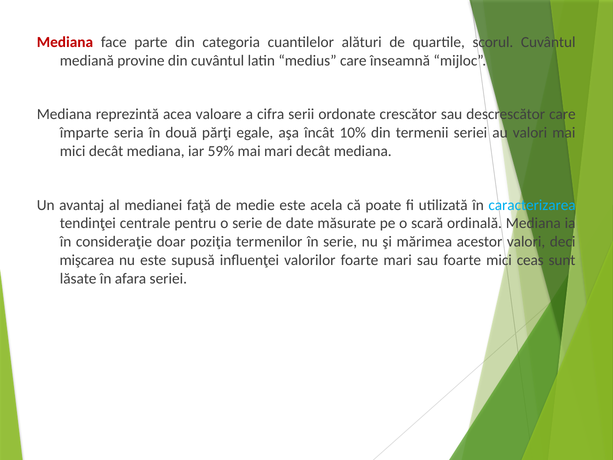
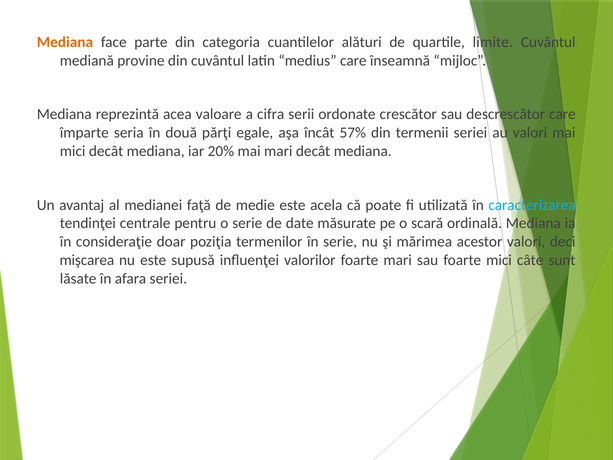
Mediana colour: red -> orange (65, 42)
scorul: scorul -> limite (493, 42)
10%: 10% -> 57% (353, 133)
59%: 59% -> 20% (221, 151)
ceas: ceas -> câte (530, 260)
